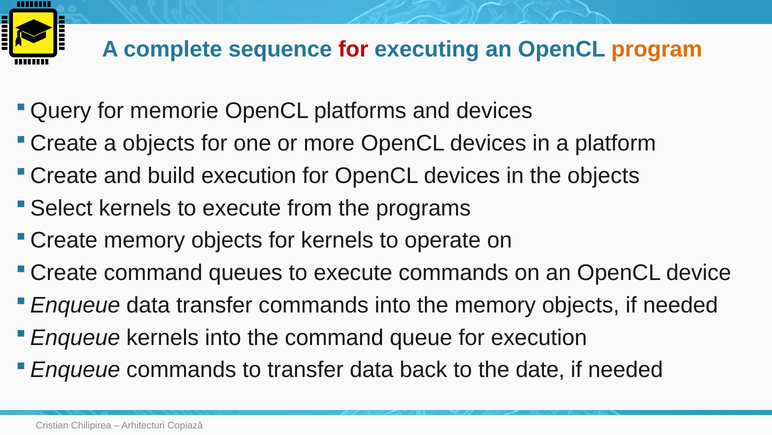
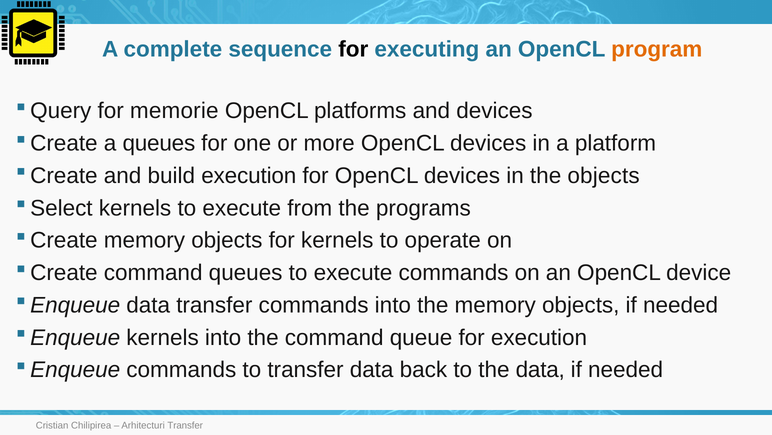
for colour: red -> black (353, 49)
a objects: objects -> queues (159, 143)
the date: date -> data (540, 369)
Arhitecturi Copiază: Copiază -> Transfer (185, 425)
